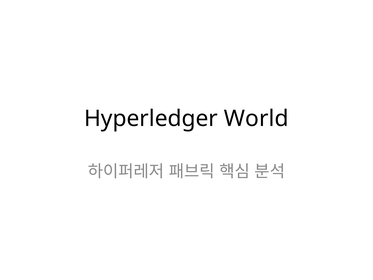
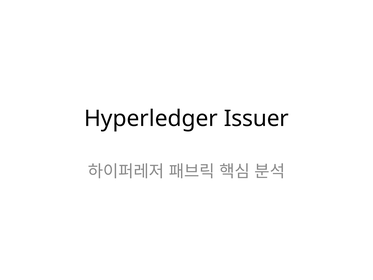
World: World -> Issuer (256, 118)
